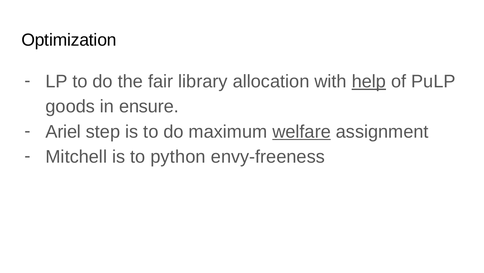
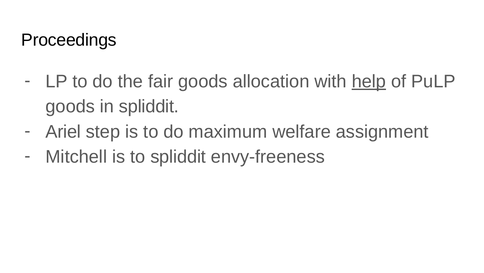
Optimization: Optimization -> Proceedings (69, 40)
fair library: library -> goods (203, 81)
in ensure: ensure -> spliddit (149, 106)
welfare underline: present -> none (302, 131)
to python: python -> spliddit (178, 156)
